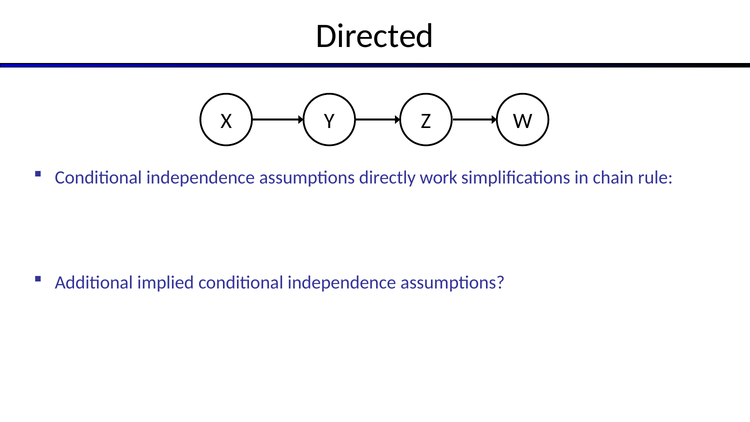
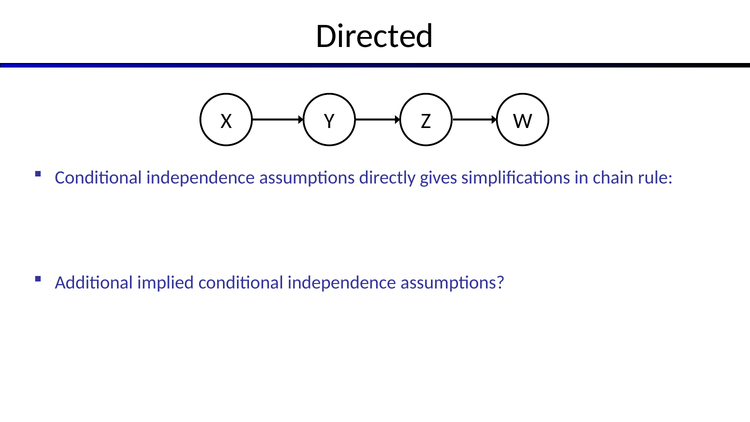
work: work -> gives (439, 178)
